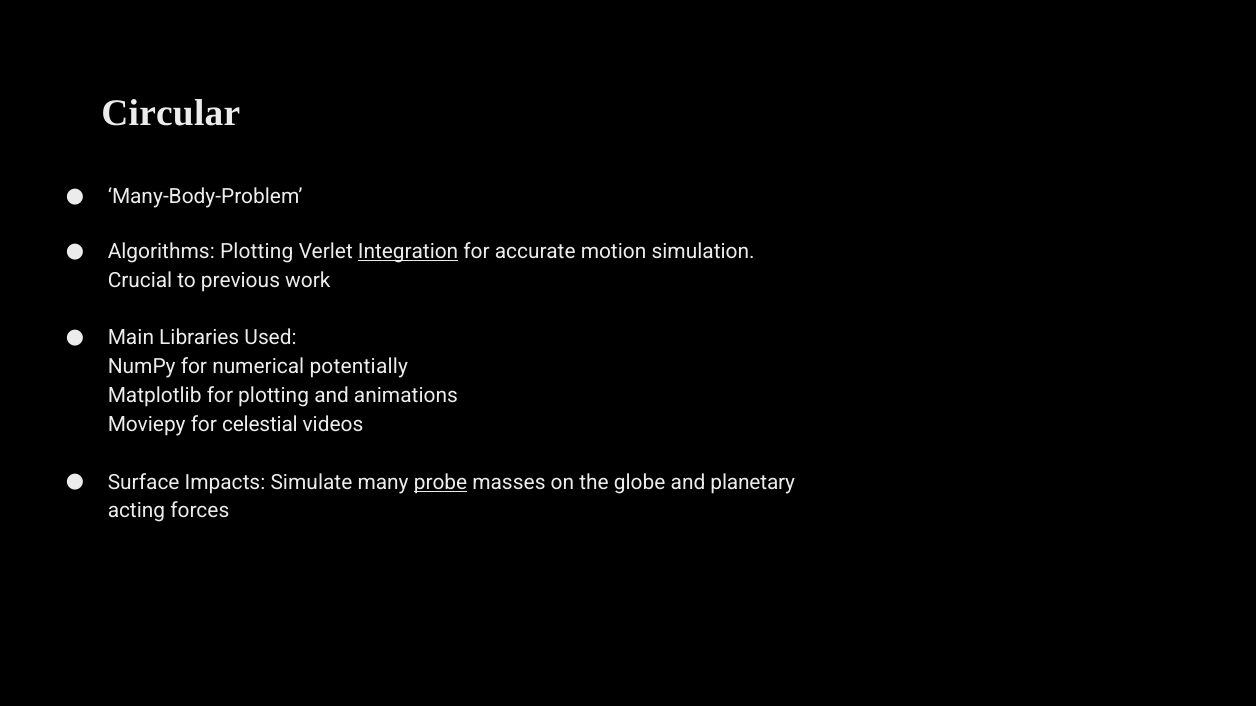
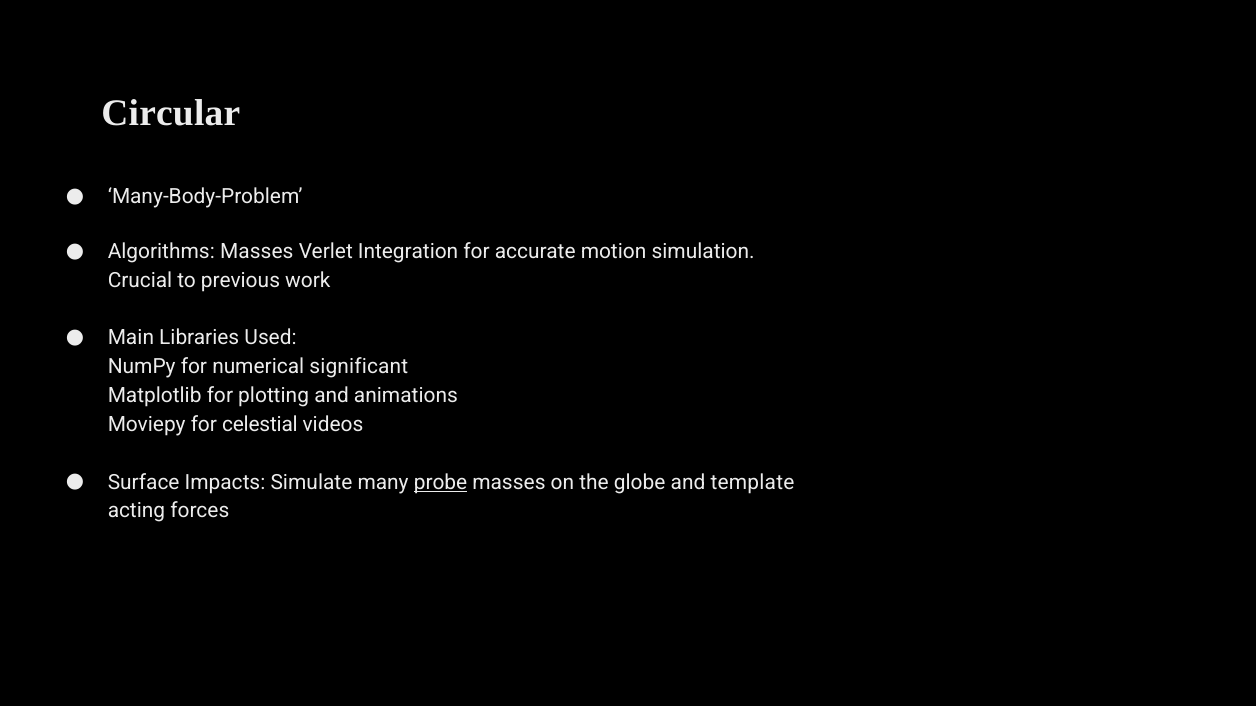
Algorithms Plotting: Plotting -> Masses (257, 252)
Integration underline: present -> none (408, 252)
potentially: potentially -> significant (359, 367)
planetary: planetary -> template (753, 483)
